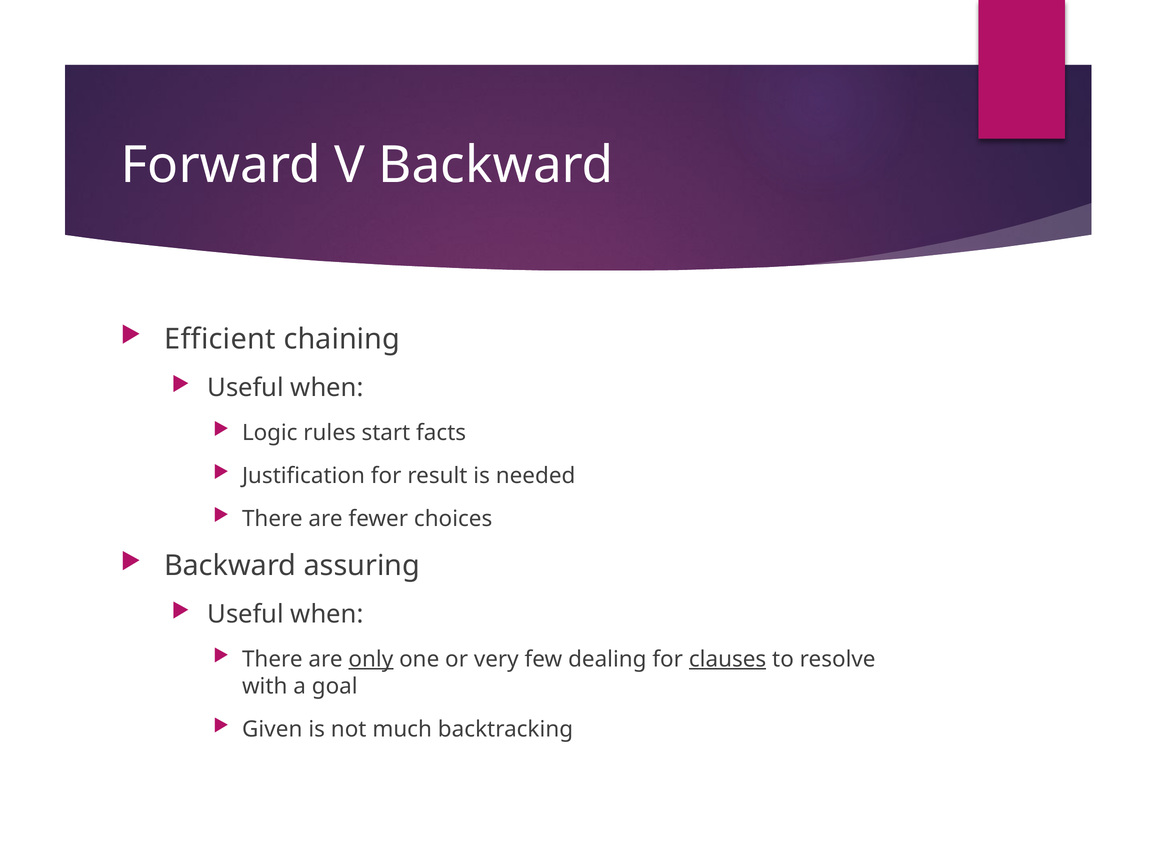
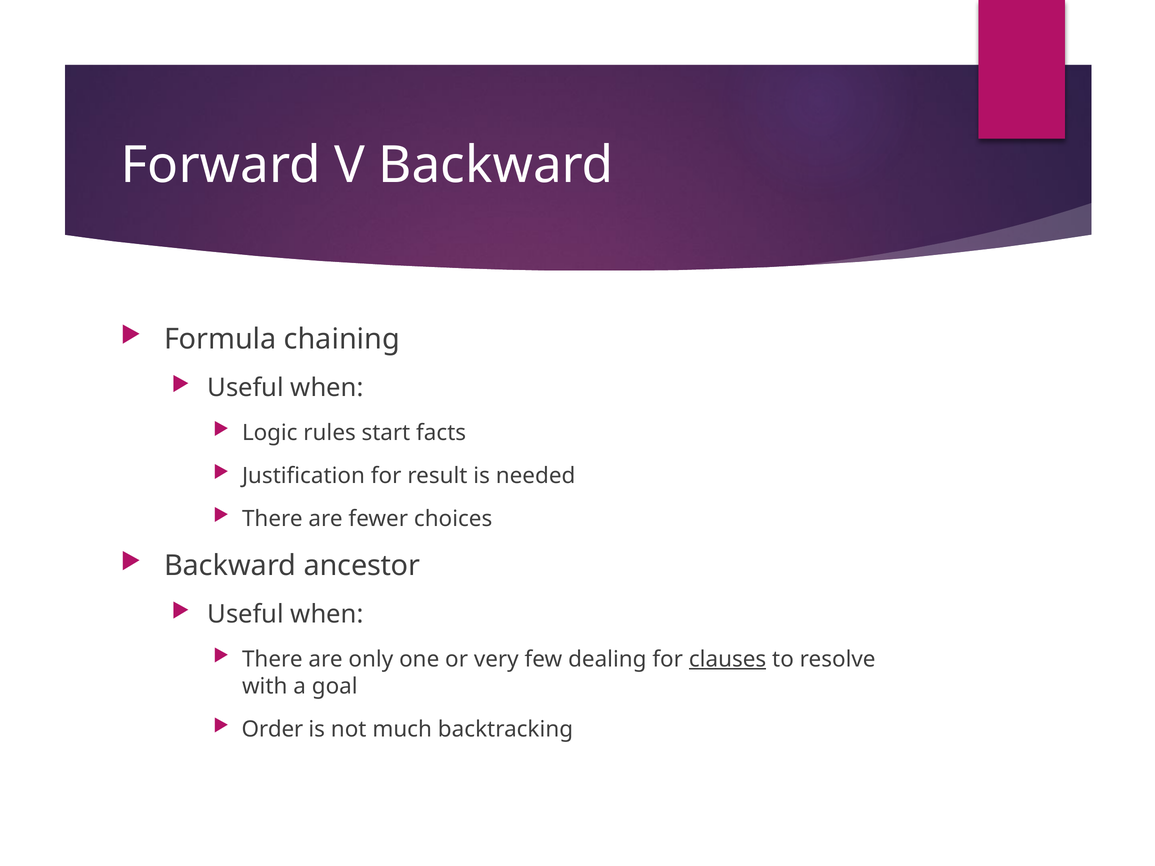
Efficient: Efficient -> Formula (220, 340)
assuring: assuring -> ancestor (362, 566)
only underline: present -> none (371, 659)
Given: Given -> Order (272, 729)
